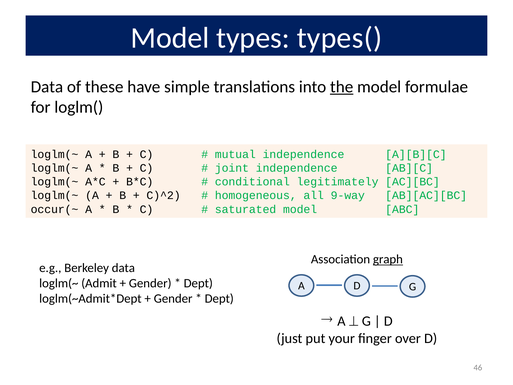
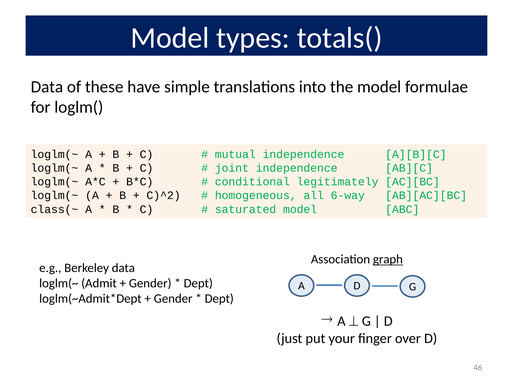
types(: types( -> totals( (340, 38)
the underline: present -> none (342, 87)
9-way: 9-way -> 6-way (348, 195)
occur(~: occur(~ -> class(~ (55, 209)
